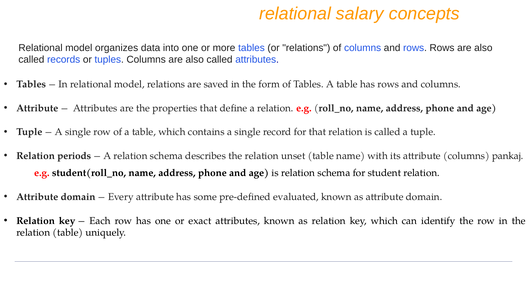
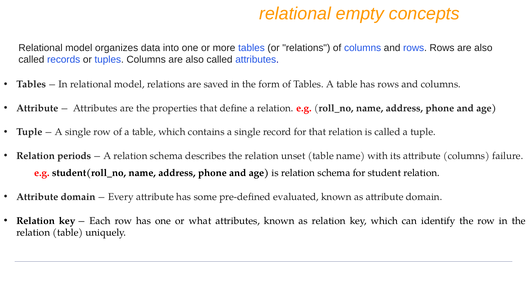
salary: salary -> empty (360, 14)
pankaj: pankaj -> failure (508, 156)
exact: exact -> what (200, 221)
